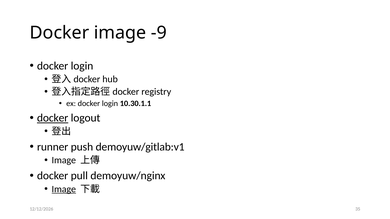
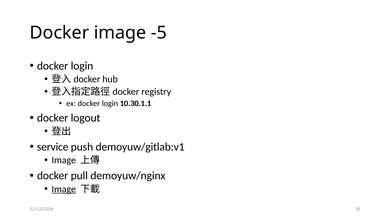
-9: -9 -> -5 (159, 33)
docker underline: present -> none (53, 118)
runner: runner -> service (53, 147)
